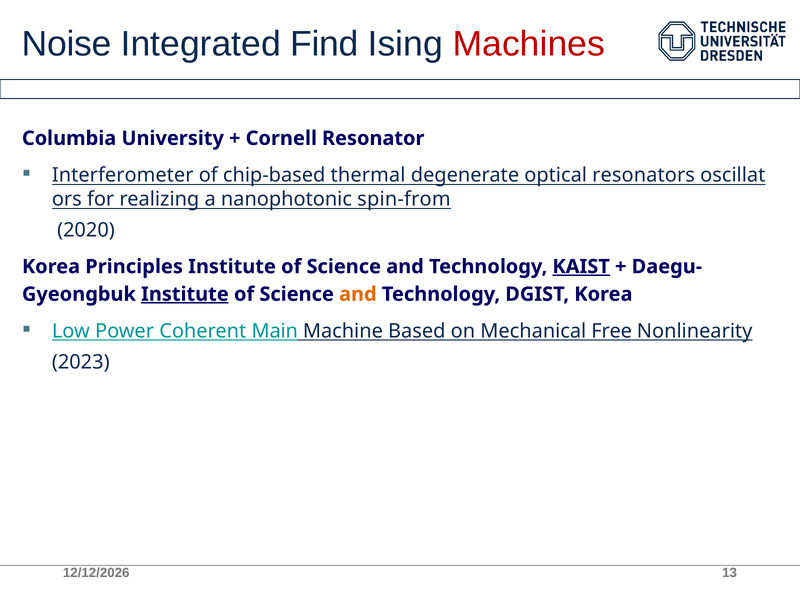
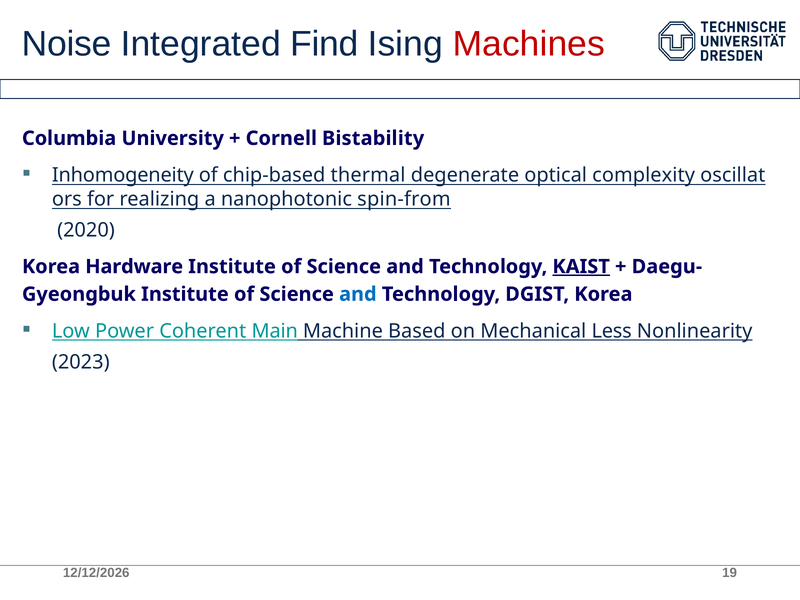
Resonator: Resonator -> Bistability (373, 138)
Interferometer: Interferometer -> Inhomogeneity (123, 175)
resonators: resonators -> complexity (644, 175)
Principles: Principles -> Hardware (134, 267)
Institute underline: present -> none (185, 294)
and colour: orange -> blue (358, 294)
Free: Free -> Less (612, 331)
13: 13 -> 19 (730, 573)
